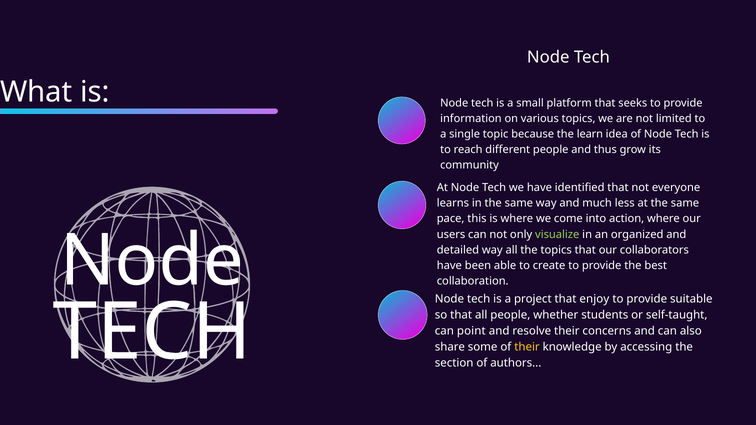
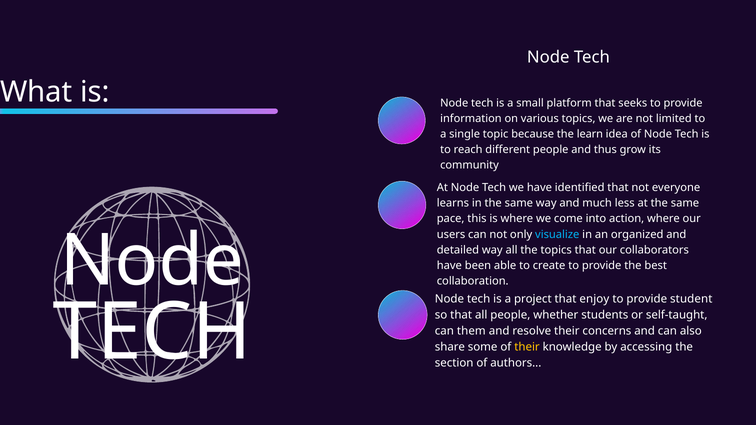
visualize colour: light green -> light blue (557, 235)
suitable: suitable -> student (691, 299)
point: point -> them (471, 331)
